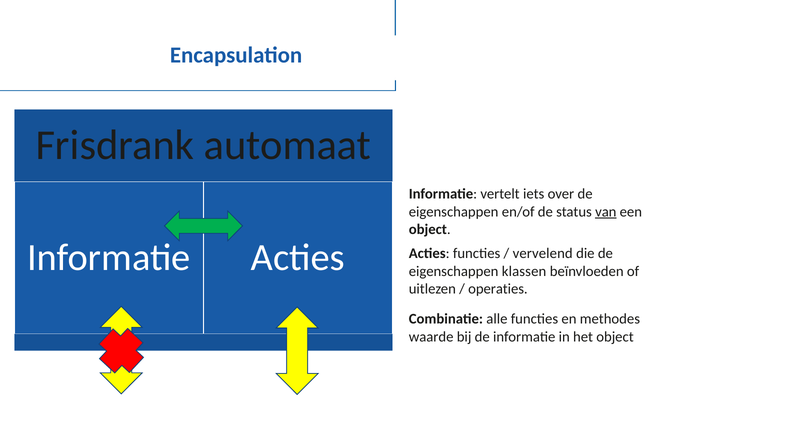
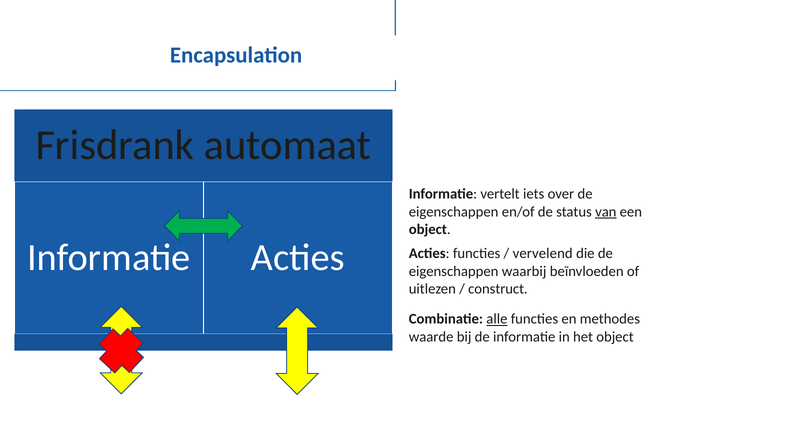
klassen: klassen -> waarbij (524, 271)
operaties: operaties -> construct (498, 289)
alle underline: none -> present (497, 319)
